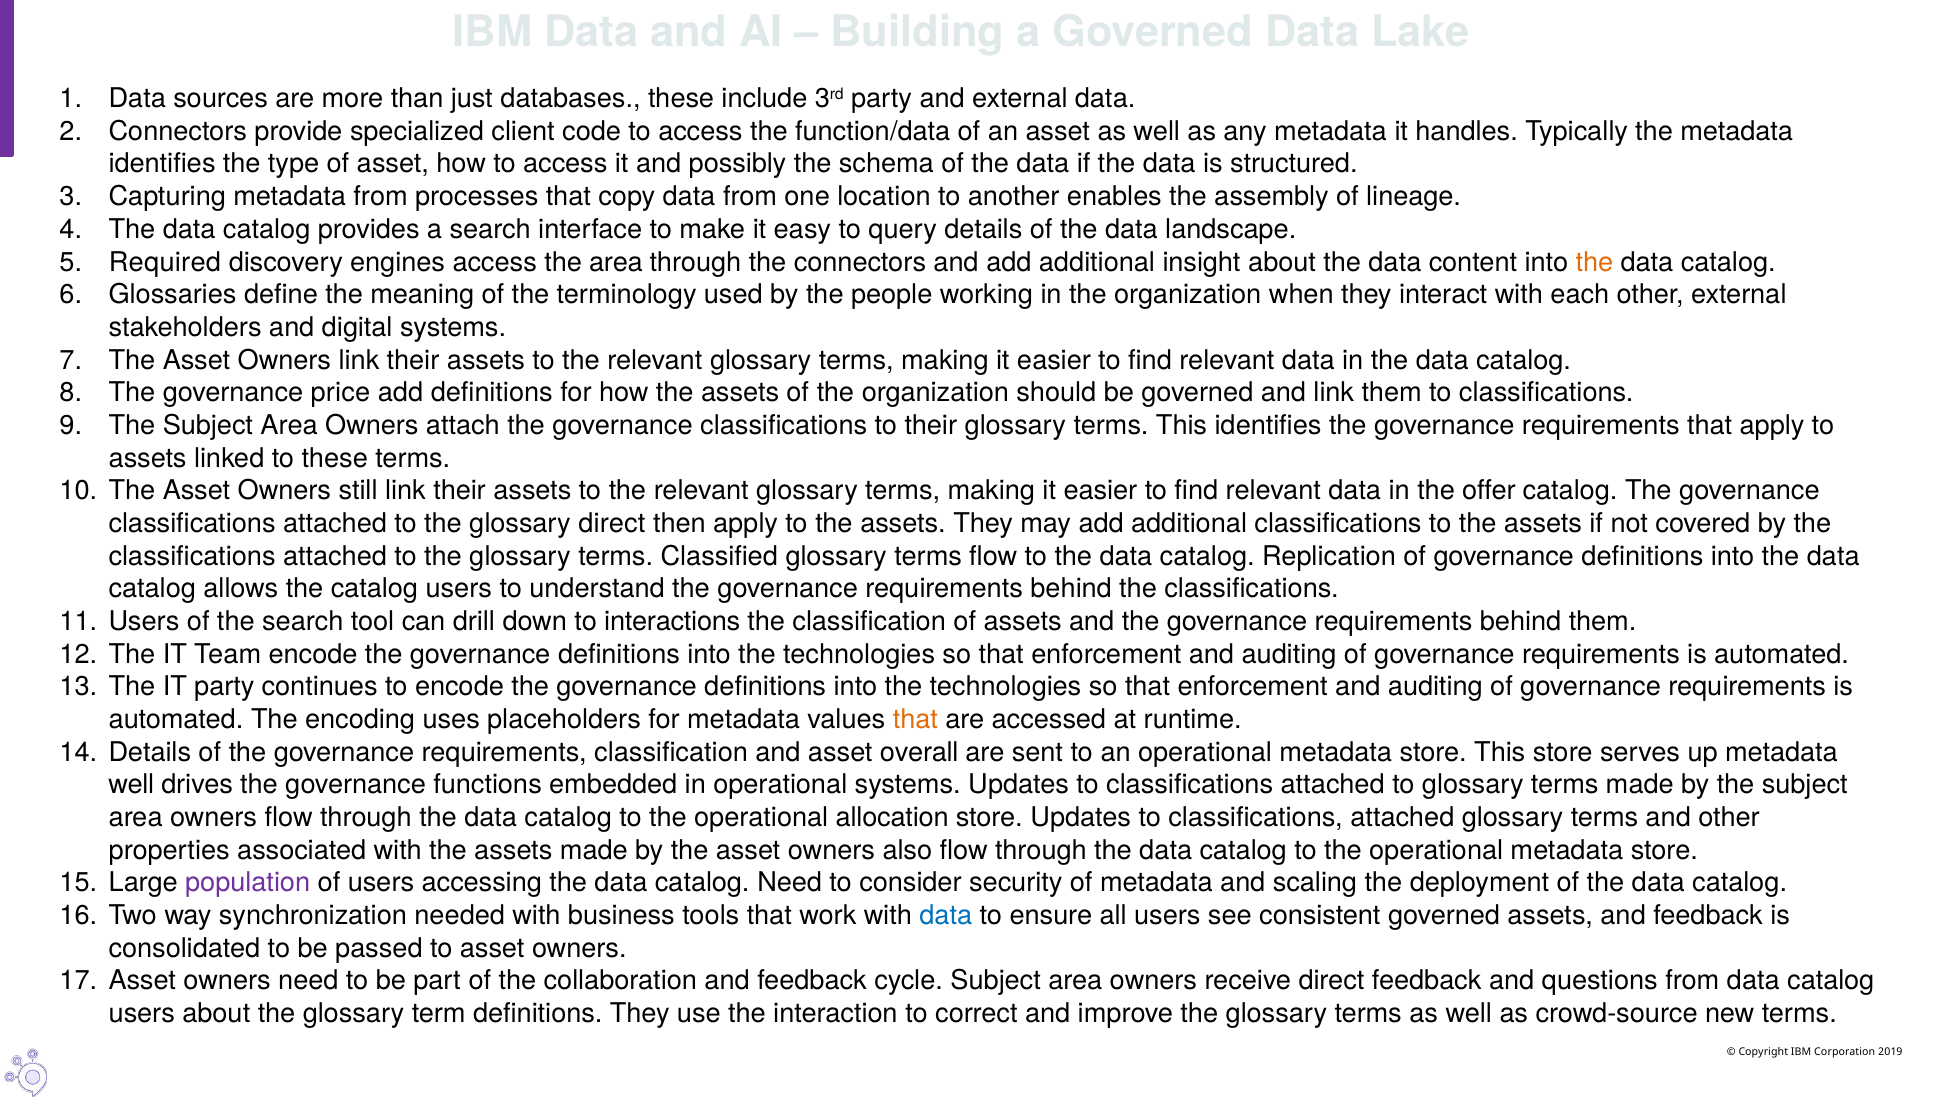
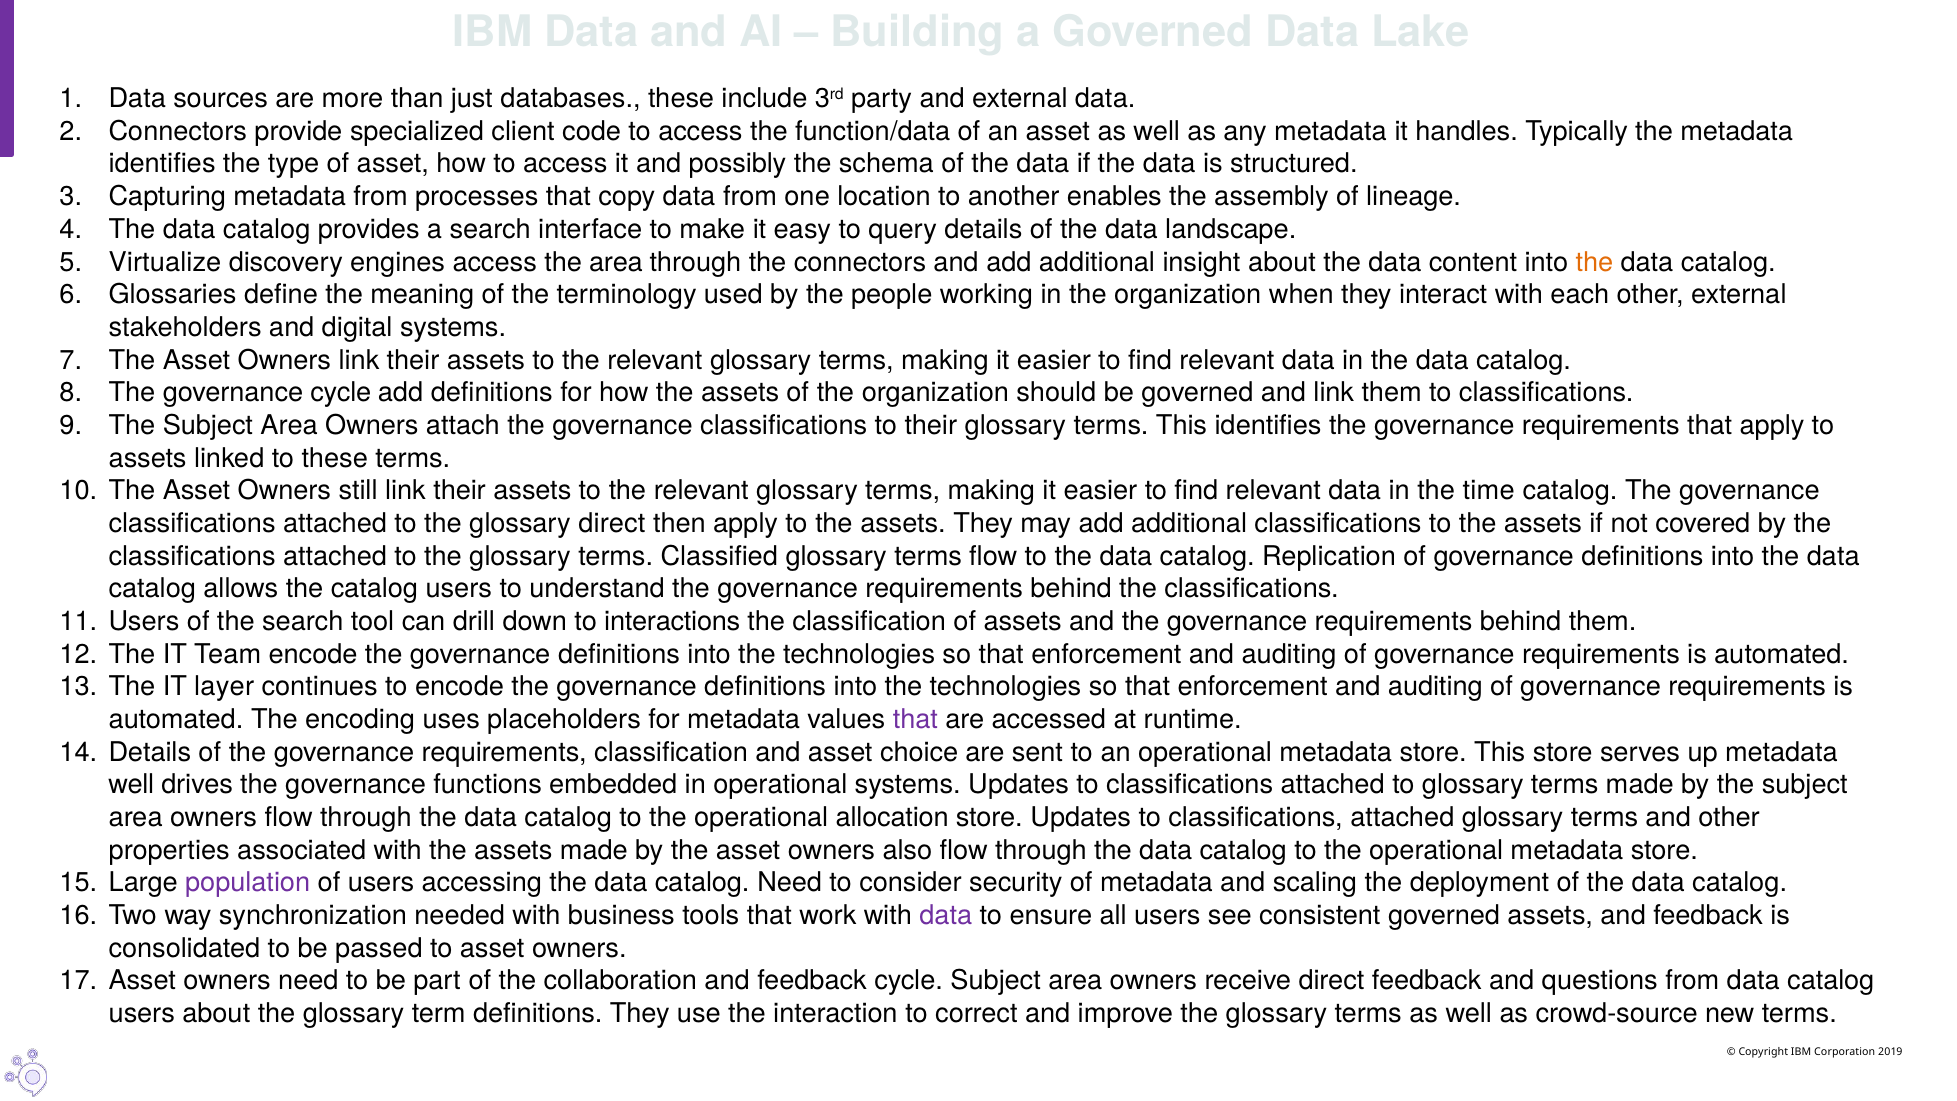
Required: Required -> Virtualize (165, 262)
governance price: price -> cycle (341, 393)
offer: offer -> time (1489, 491)
IT party: party -> layer (224, 687)
that colour: orange -> purple (915, 719)
overall: overall -> choice (919, 752)
data colour: blue -> purple (946, 915)
